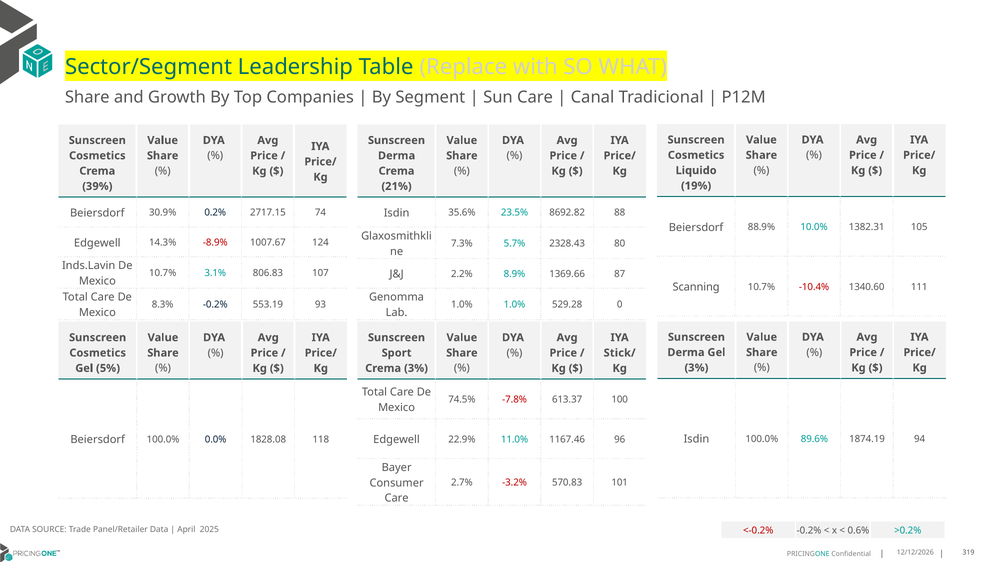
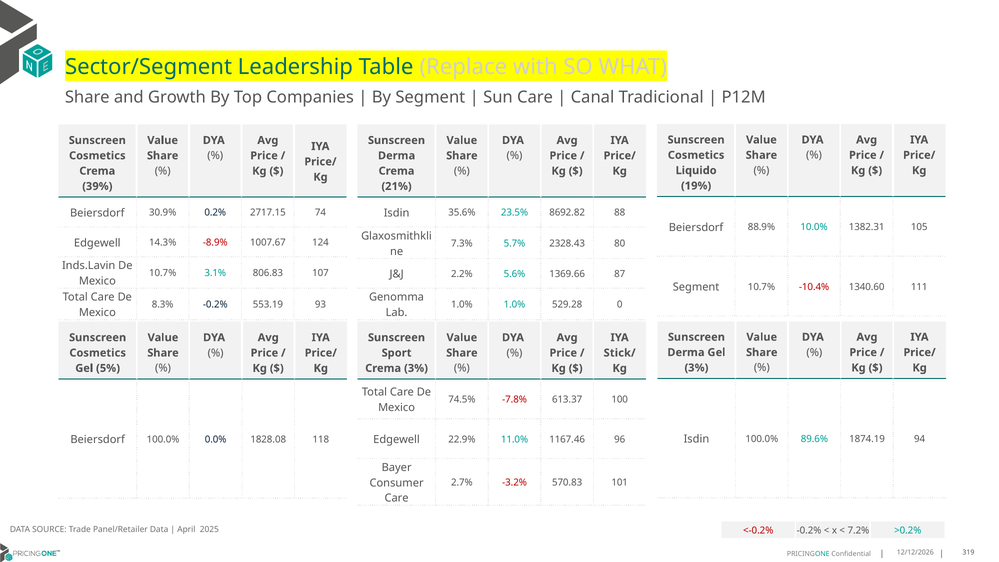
8.9%: 8.9% -> 5.6% (514, 274)
Scanning: Scanning -> Segment (696, 287)
0.6%: 0.6% -> 7.2% (858, 530)
